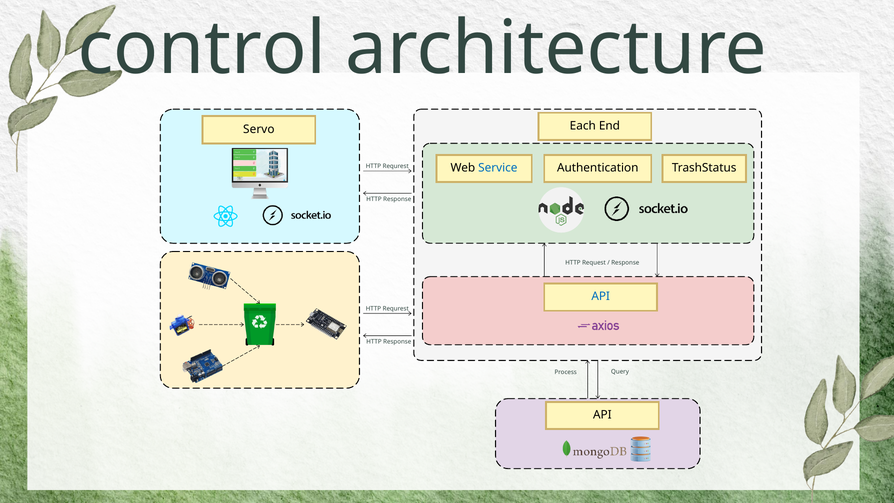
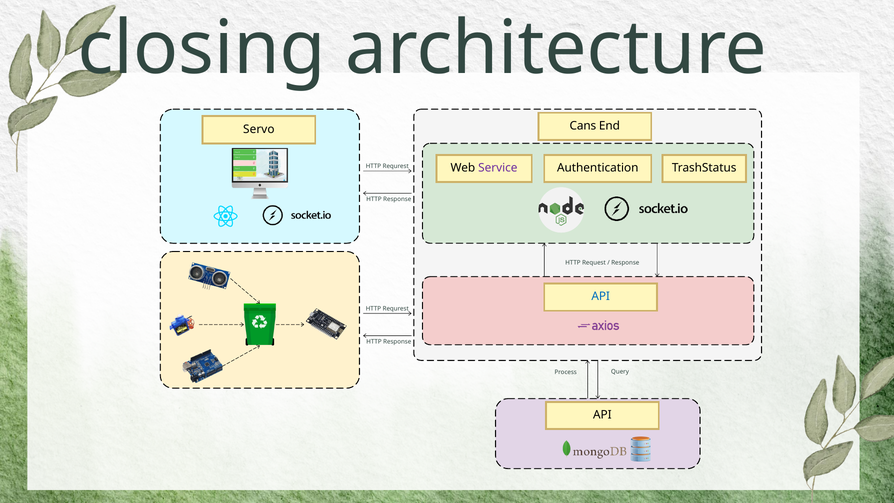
control: control -> closing (202, 48)
Each: Each -> Cans (583, 126)
Service colour: blue -> purple (498, 168)
